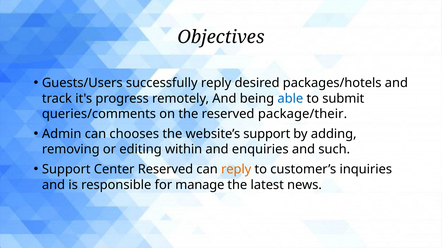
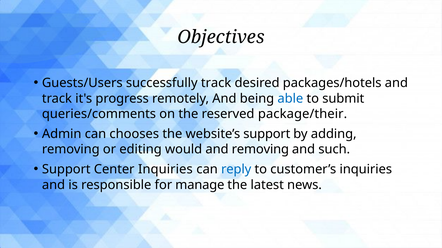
successfully reply: reply -> track (216, 83)
within: within -> would (184, 150)
and enquiries: enquiries -> removing (260, 150)
Center Reserved: Reserved -> Inquiries (165, 170)
reply colour: orange -> blue (236, 170)
